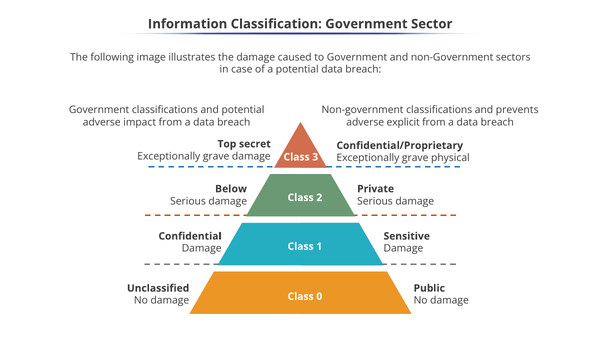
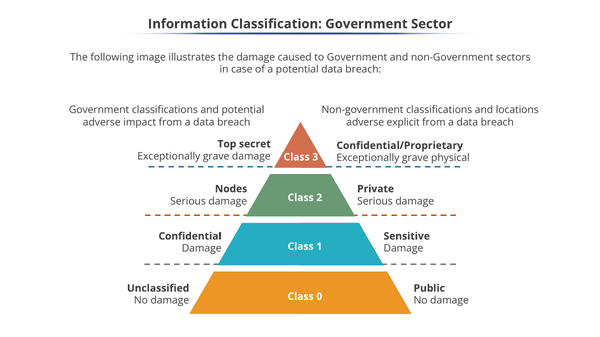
prevents: prevents -> locations (517, 110)
Below: Below -> Nodes (231, 189)
